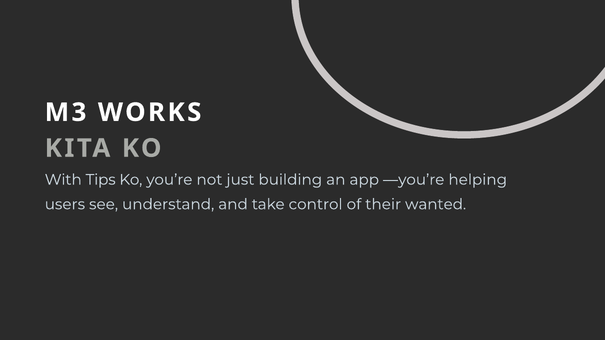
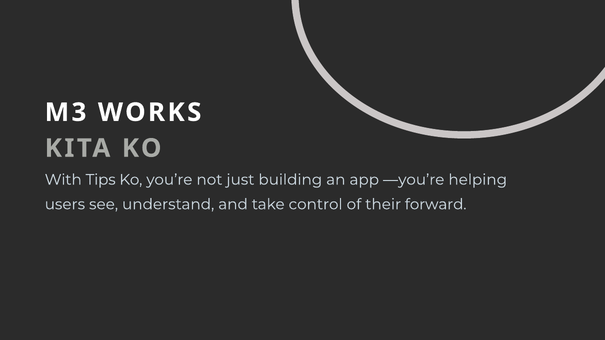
wanted: wanted -> forward (436, 204)
